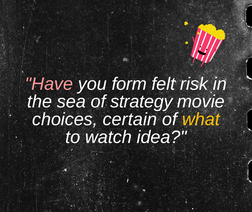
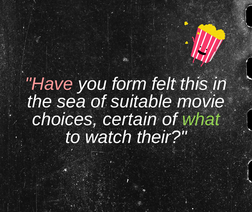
risk: risk -> this (194, 84)
strategy: strategy -> suitable (141, 101)
what colour: yellow -> light green (201, 119)
idea: idea -> their (162, 137)
